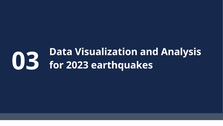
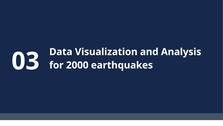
2023: 2023 -> 2000 (77, 65)
